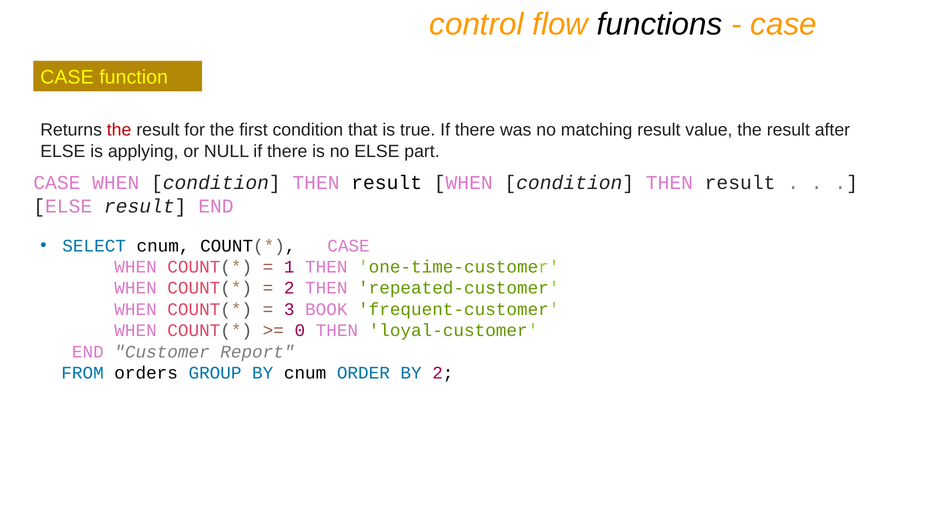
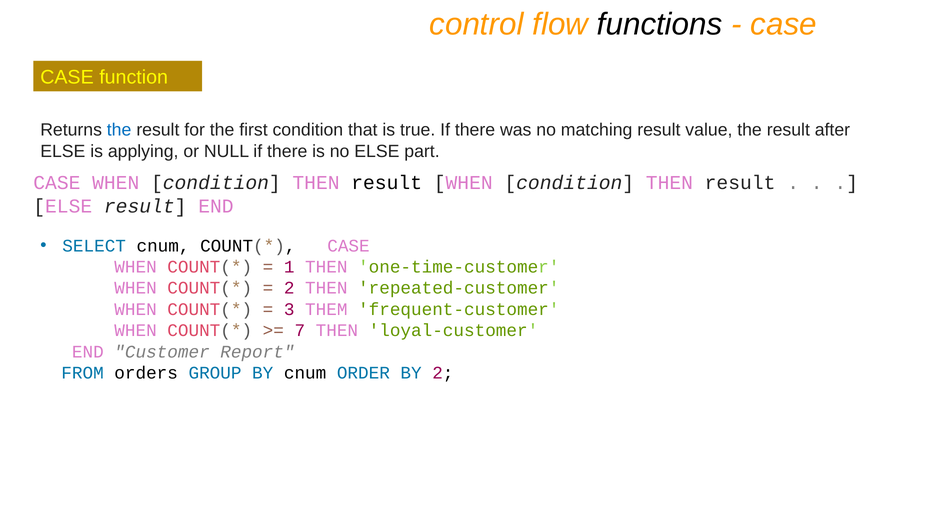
the colour: red -> blue (119, 130)
BOOK: BOOK -> THEM (326, 309)
0: 0 -> 7 (300, 330)
